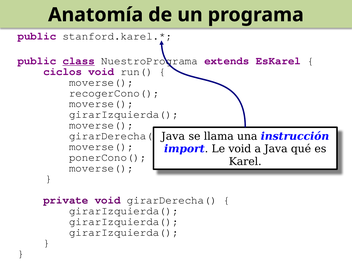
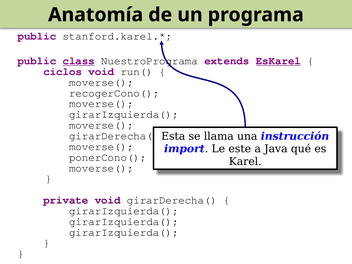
EsKarel underline: none -> present (278, 61)
Java: Java -> Esta (173, 136)
Le void: void -> este (240, 149)
